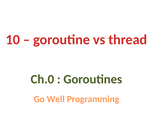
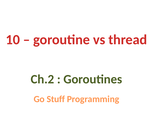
Ch.0: Ch.0 -> Ch.2 (42, 79)
Well: Well -> Stuff (56, 99)
